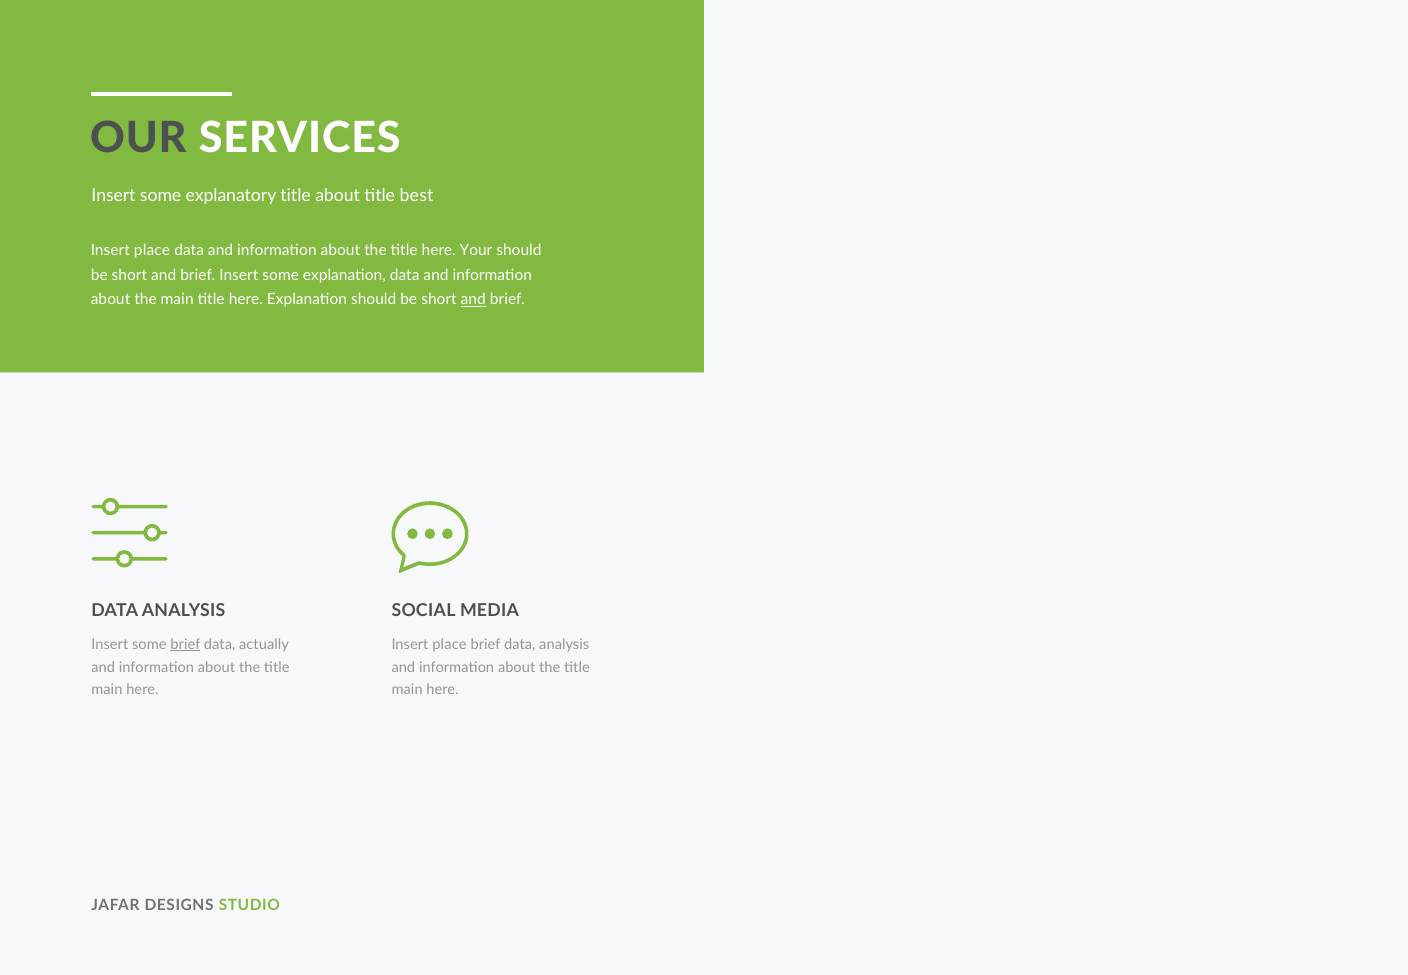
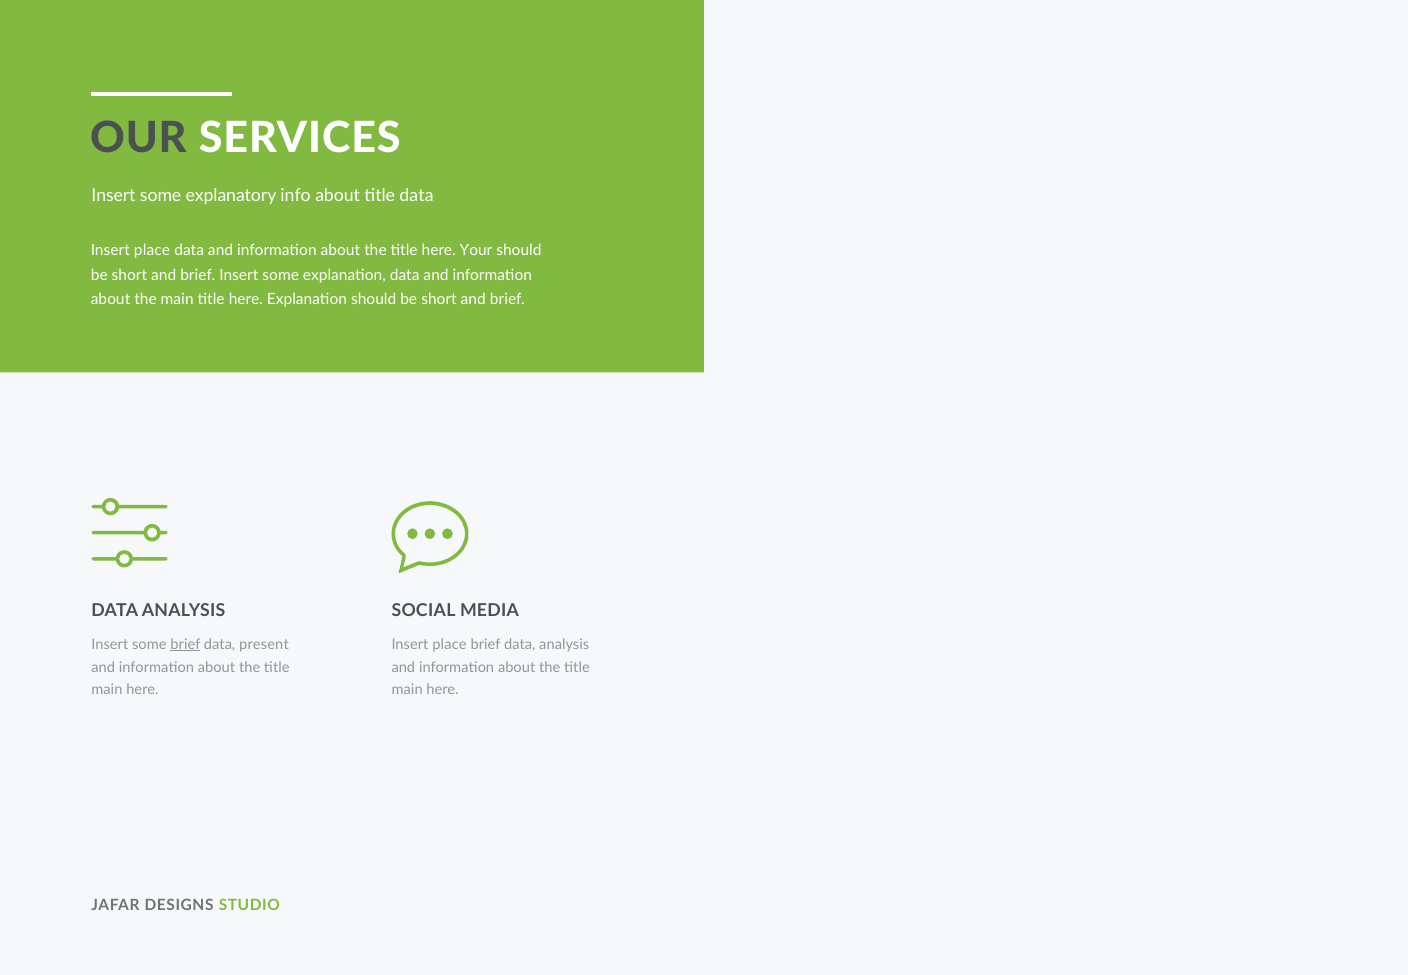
explanatory title: title -> info (296, 195)
title best: best -> data (417, 195)
and underline: present -> none (473, 299)
actually: actually -> present (264, 644)
